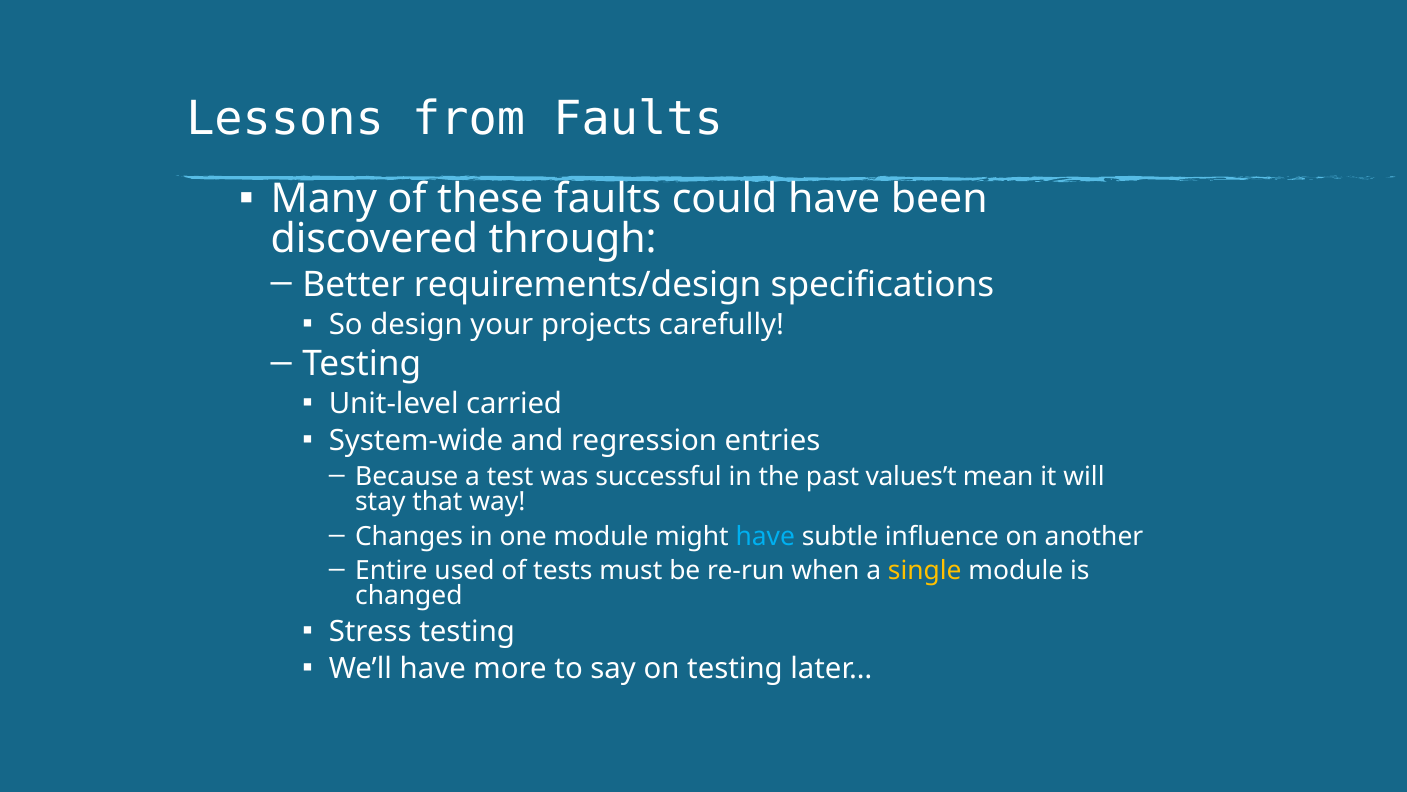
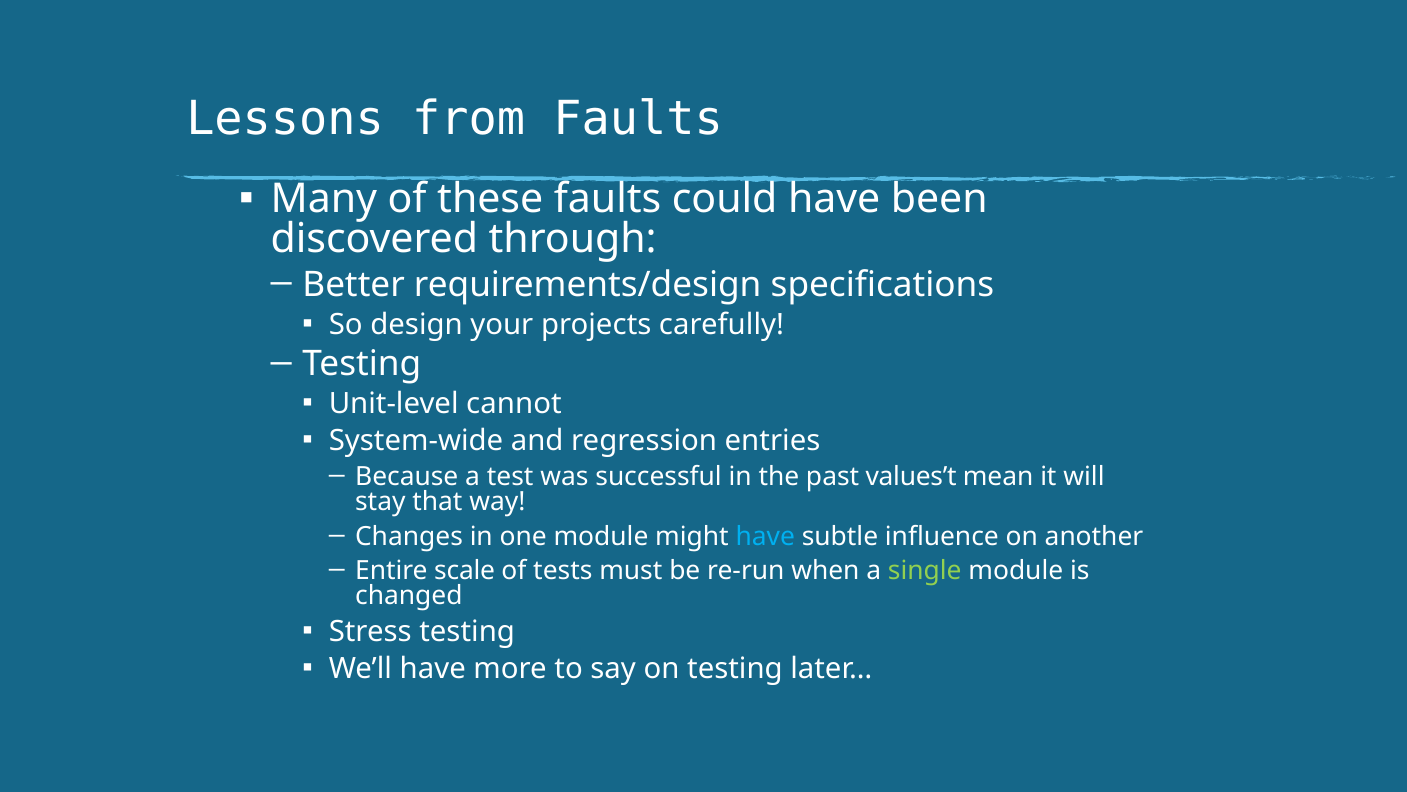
carried: carried -> cannot (514, 404)
used: used -> scale (465, 570)
single colour: yellow -> light green (925, 570)
